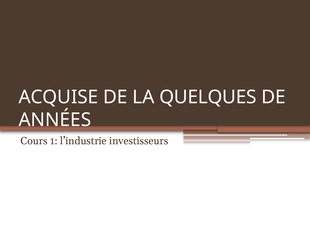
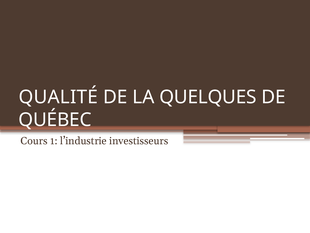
ACQUISE: ACQUISE -> QUALITÉ (58, 97)
ANNÉES: ANNÉES -> QUÉBEC (55, 120)
